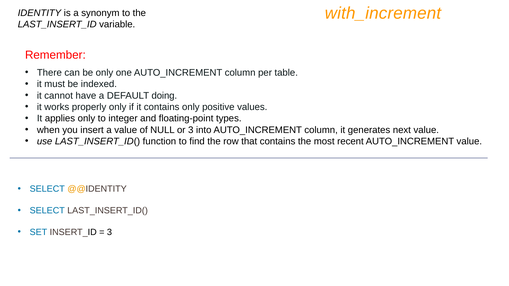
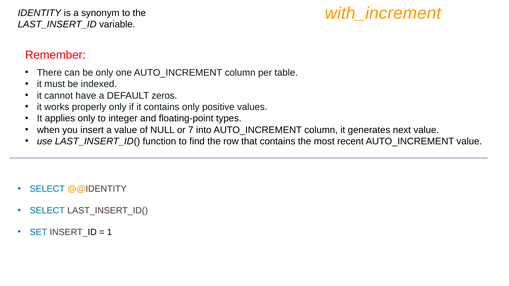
doing: doing -> zeros (164, 96)
or 3: 3 -> 7 (191, 130)
3: 3 -> 1 (109, 232)
